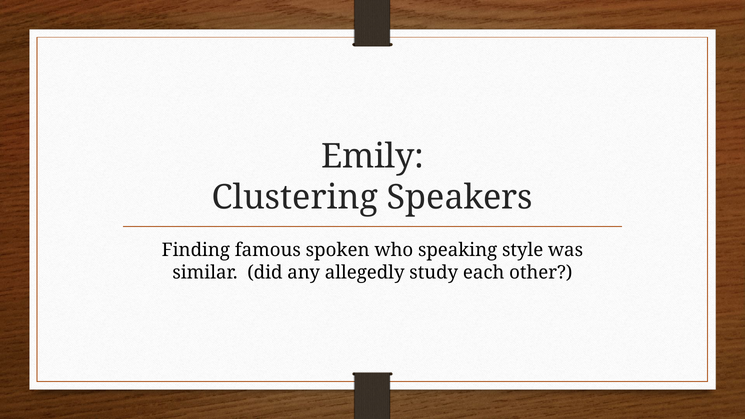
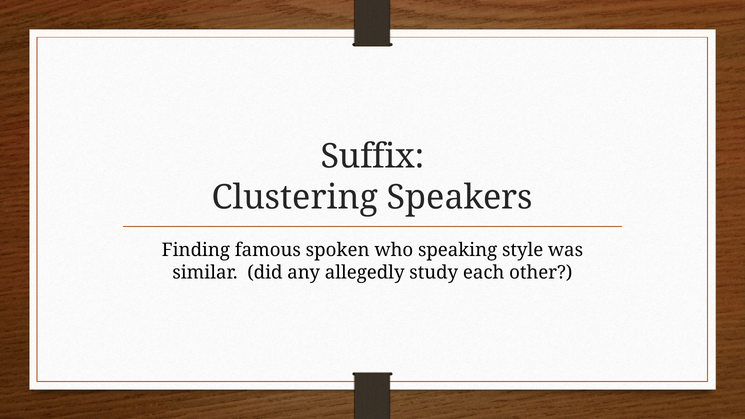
Emily: Emily -> Suffix (373, 157)
